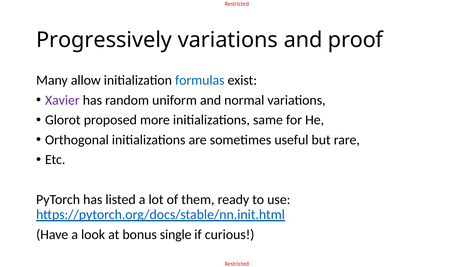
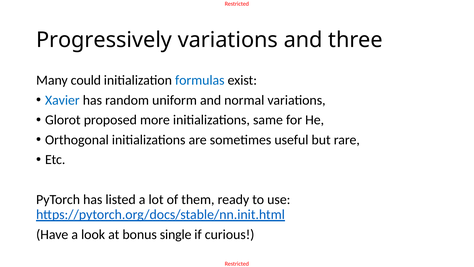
proof: proof -> three (355, 40)
allow: allow -> could (86, 80)
Xavier colour: purple -> blue (62, 100)
